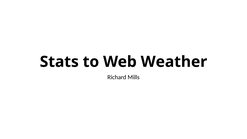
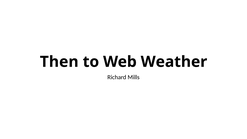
Stats: Stats -> Then (59, 62)
